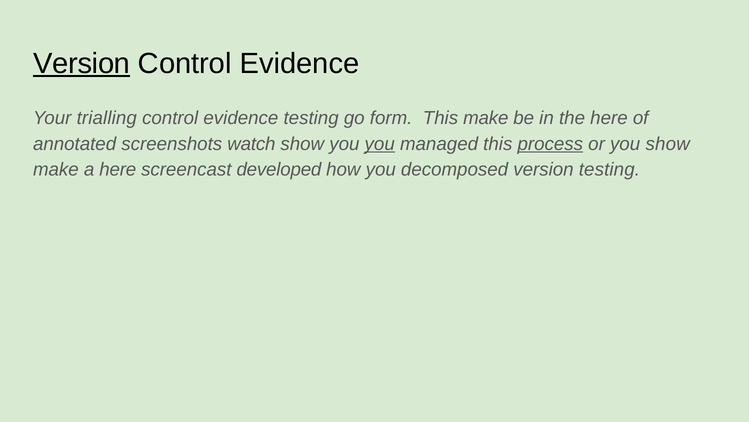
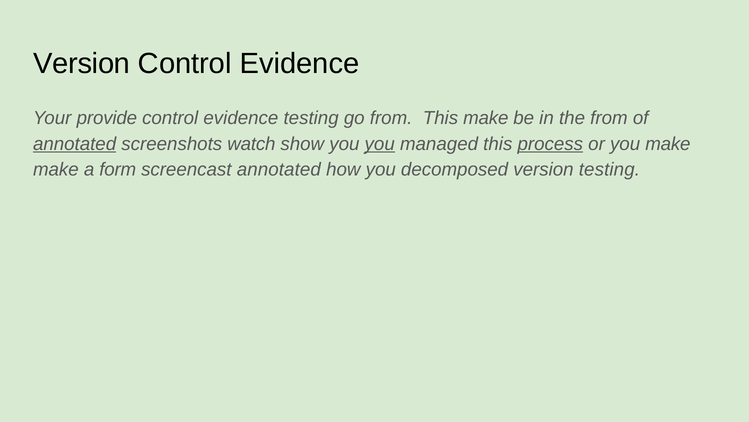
Version underline: present -> none (82, 63)
trialling: trialling -> provide (107, 118)
go form: form -> from (391, 118)
the here: here -> from (609, 118)
annotated underline: none -> present (75, 144)
you show: show -> make (668, 144)
a here: here -> form (118, 169)
screencast developed: developed -> annotated (279, 169)
